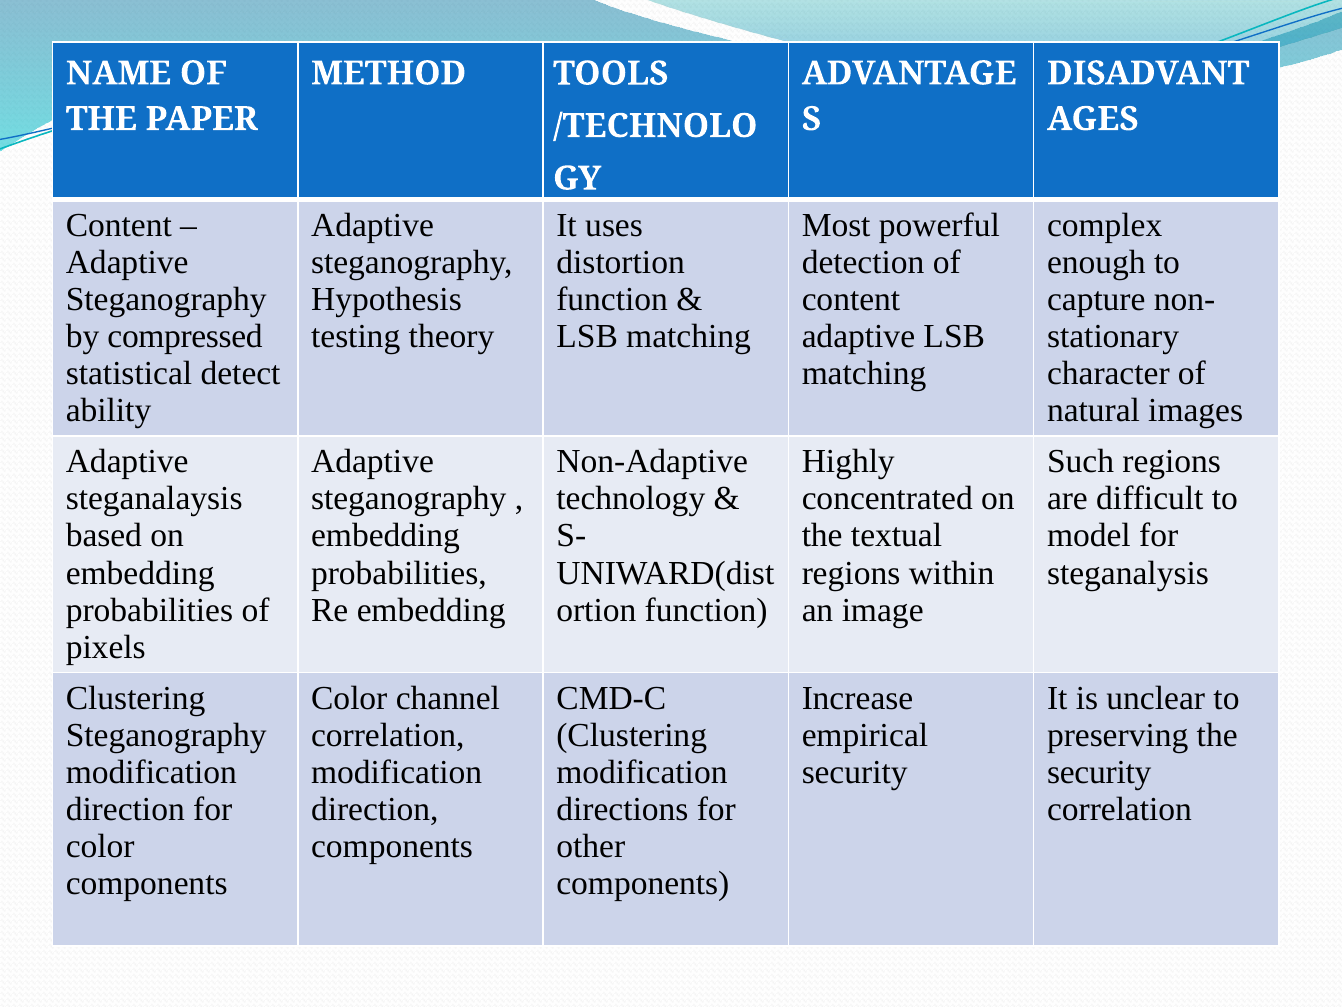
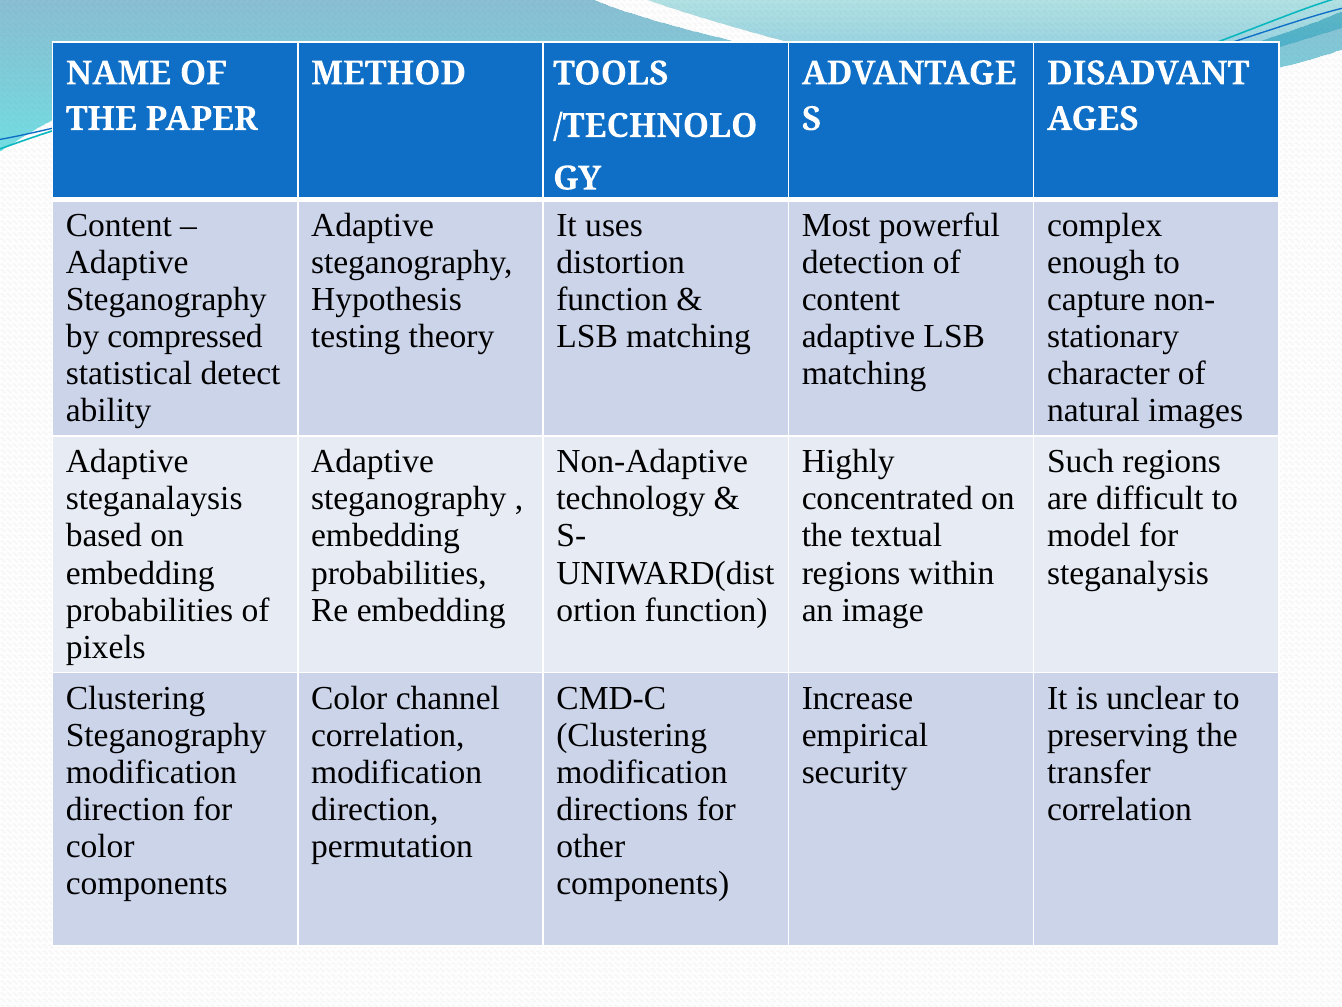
security: security -> transfer (1099, 772)
components: components -> permutation (392, 846)
